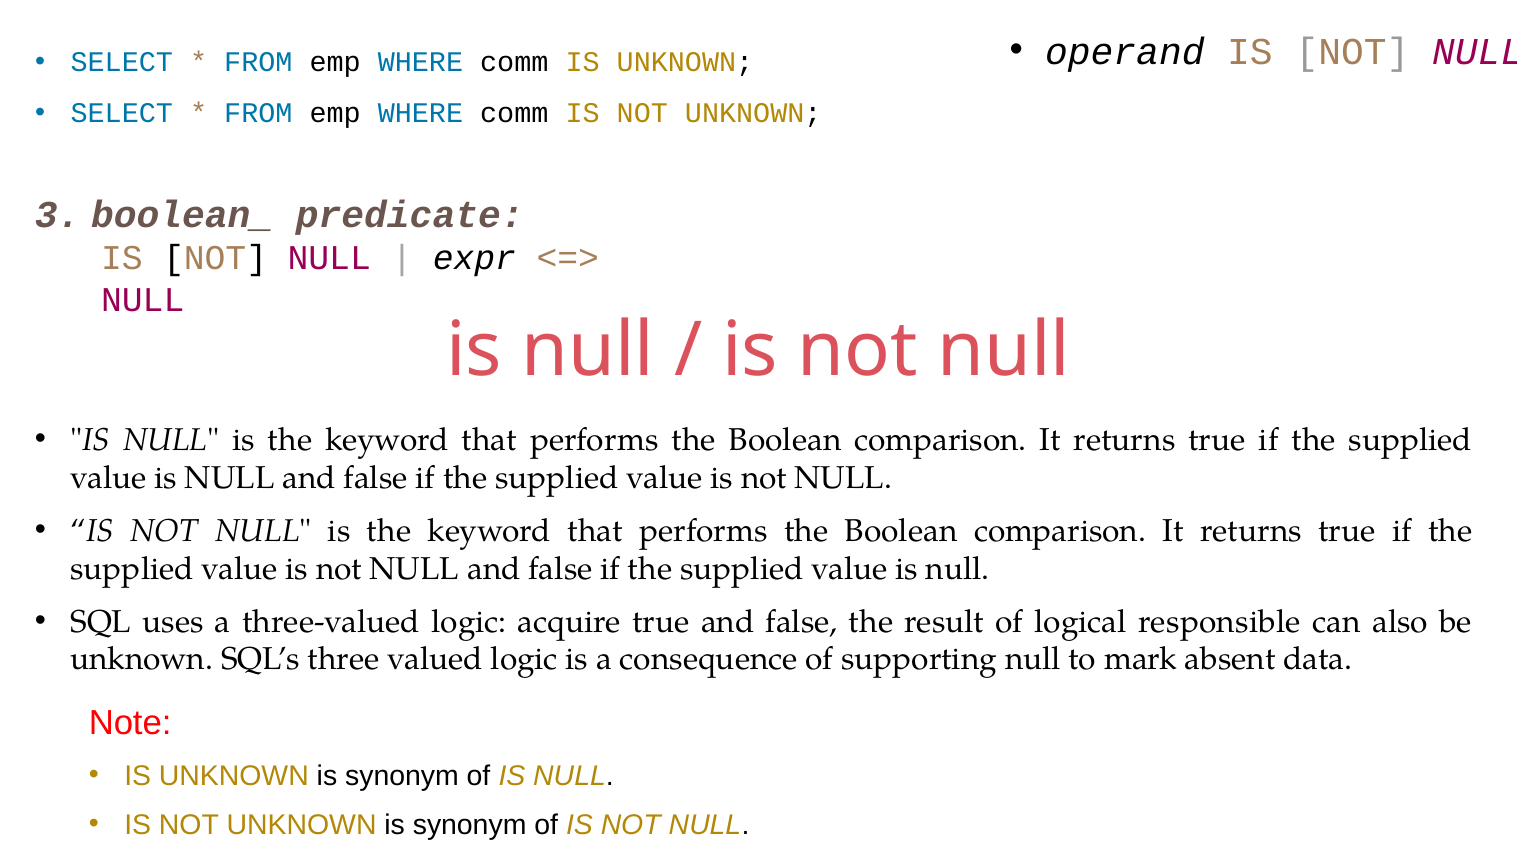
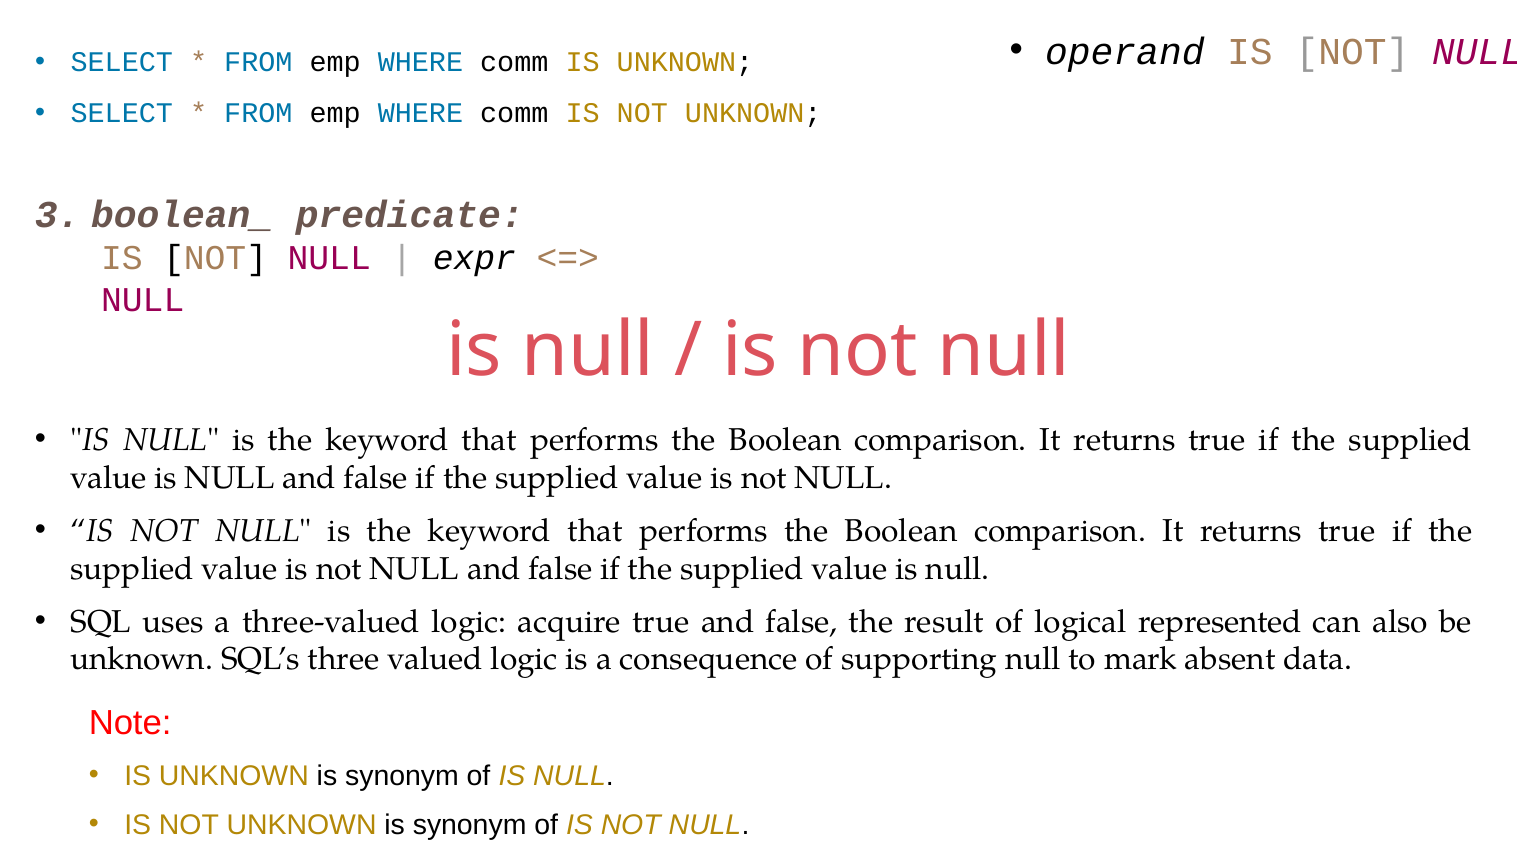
responsible: responsible -> represented (1220, 622)
